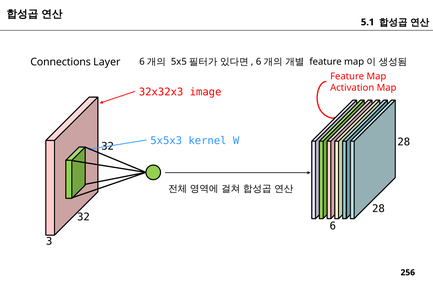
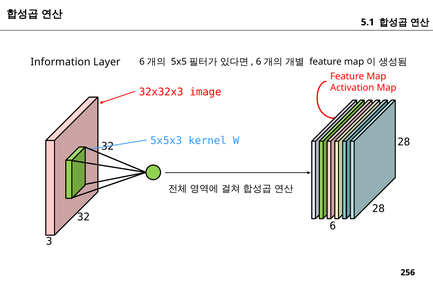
Connections: Connections -> Information (61, 62)
